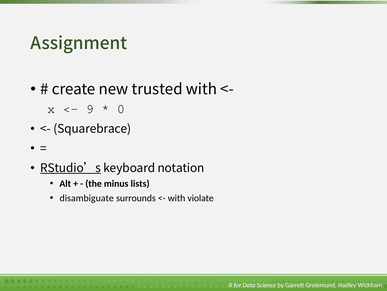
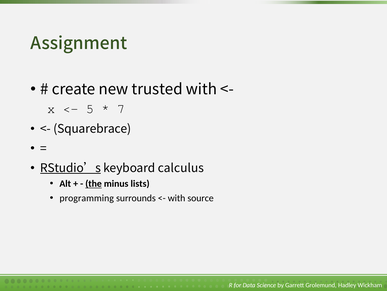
9: 9 -> 5 (90, 109)
0: 0 -> 7 (121, 109)
notation: notation -> calculus (181, 168)
the underline: none -> present (94, 183)
disambiguate: disambiguate -> programming (87, 198)
violate: violate -> source (201, 198)
